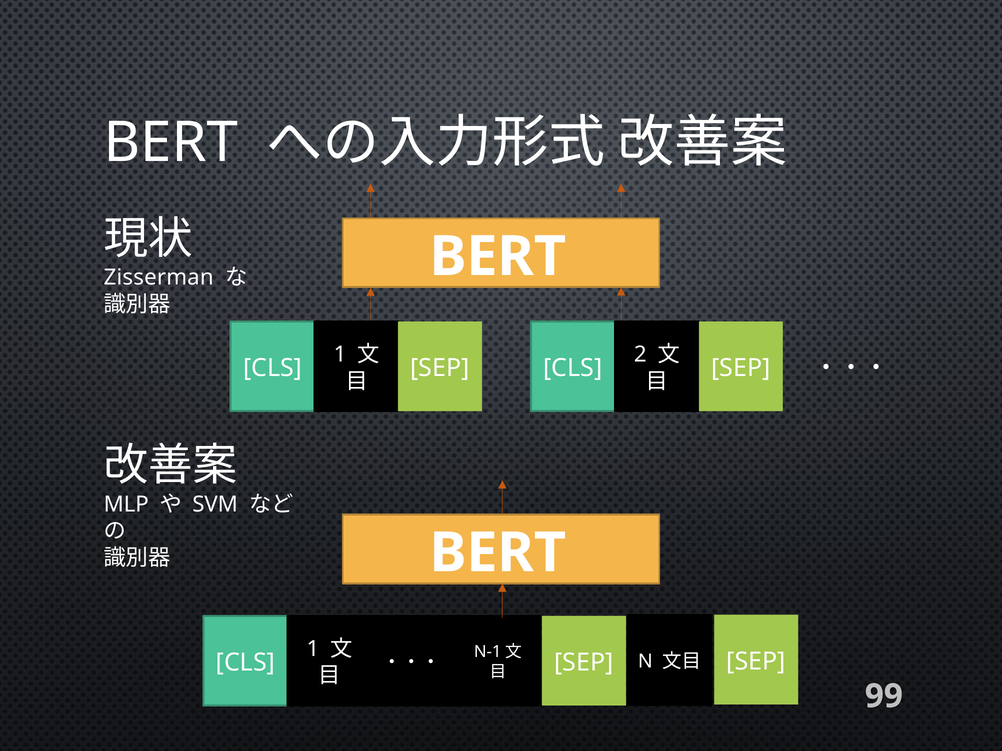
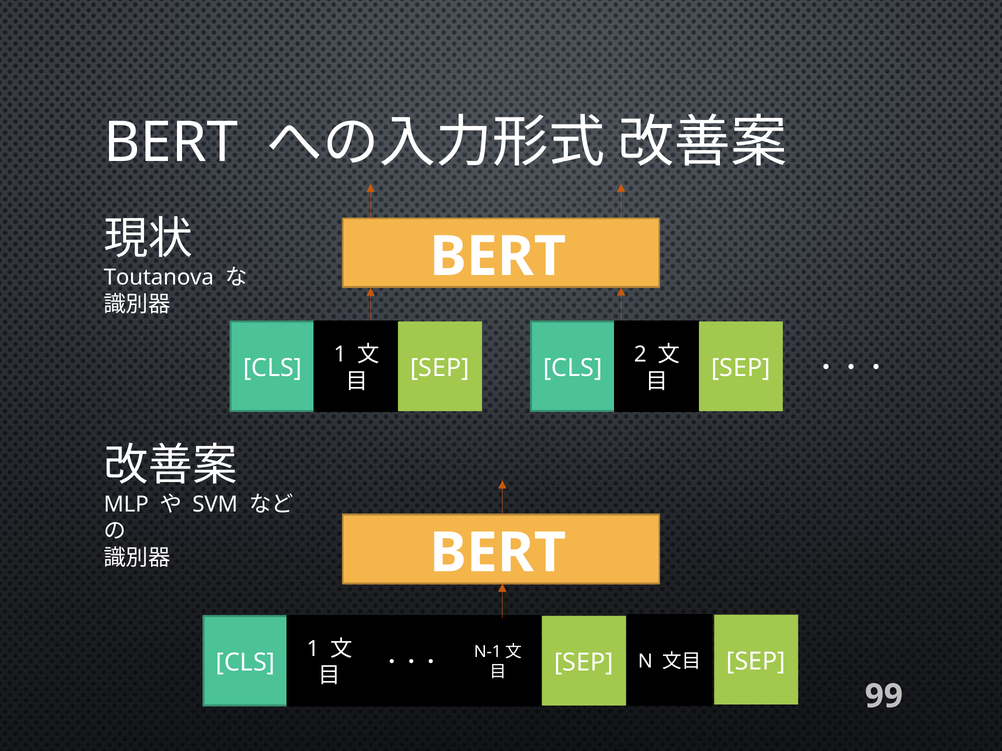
Zisserman: Zisserman -> Toutanova (159, 278)
